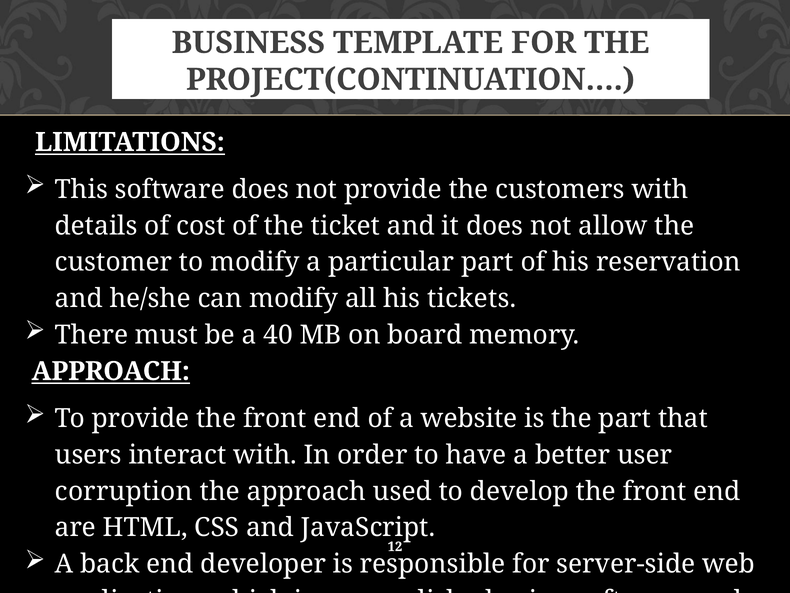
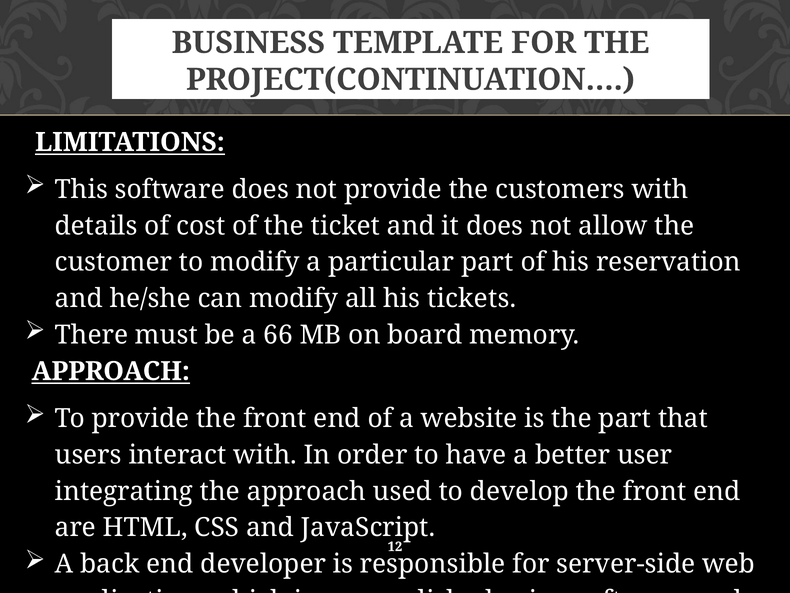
40: 40 -> 66 (278, 335)
corruption: corruption -> integrating (124, 491)
